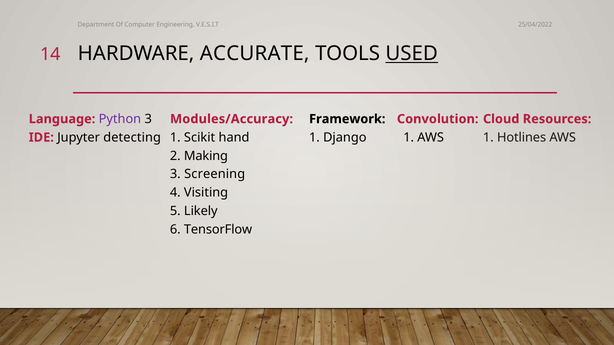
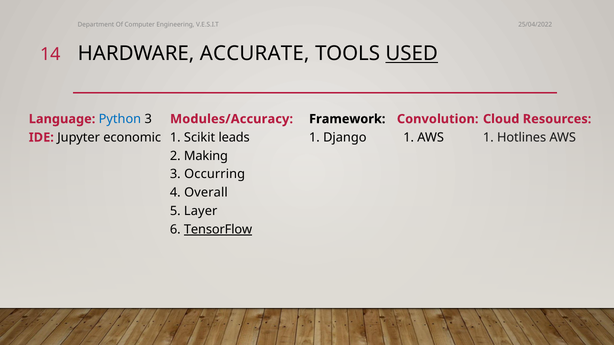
Python colour: purple -> blue (120, 119)
hand: hand -> leads (234, 138)
detecting: detecting -> economic (132, 138)
Screening: Screening -> Occurring (215, 174)
Visiting: Visiting -> Overall (206, 193)
Likely: Likely -> Layer (201, 211)
TensorFlow underline: none -> present (218, 230)
